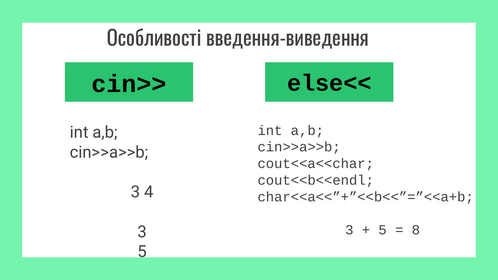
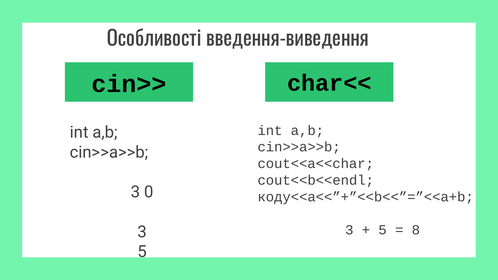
else<<: else<< -> char<< (329, 83)
4: 4 -> 0 (149, 192)
char<<a<<”+”<<b<<”=”<<a+b: char<<a<<”+”<<b<<”=”<<a+b -> коду<<a<<”+”<<b<<”=”<<a+b (366, 197)
